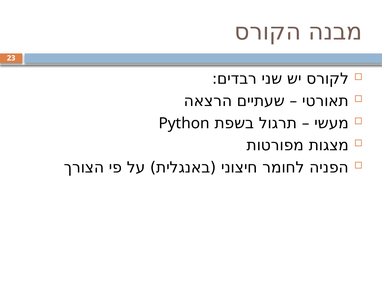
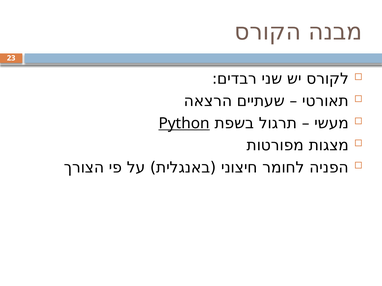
Python underline: none -> present (184, 123)
